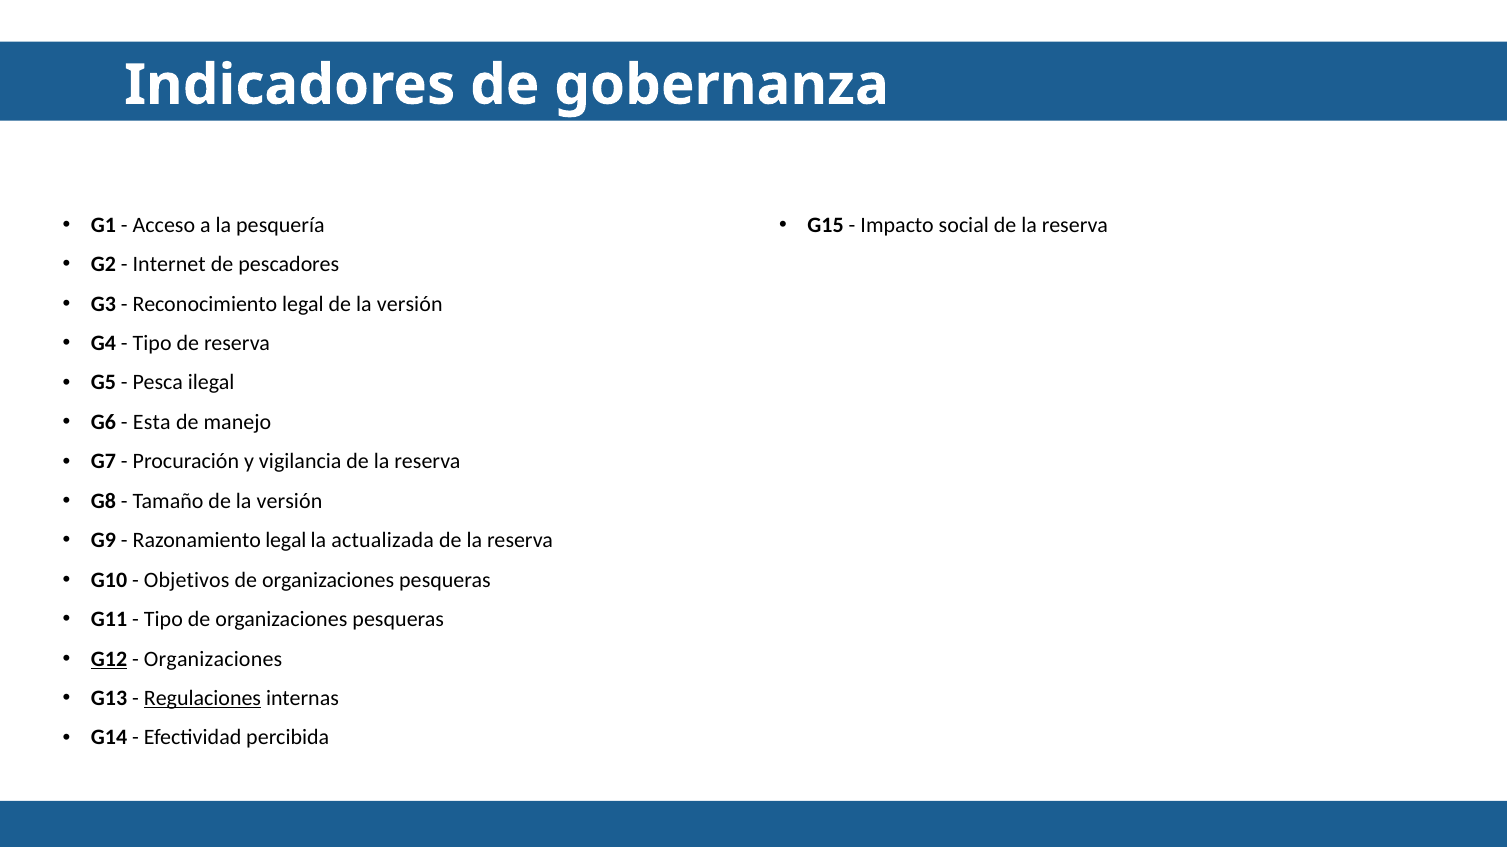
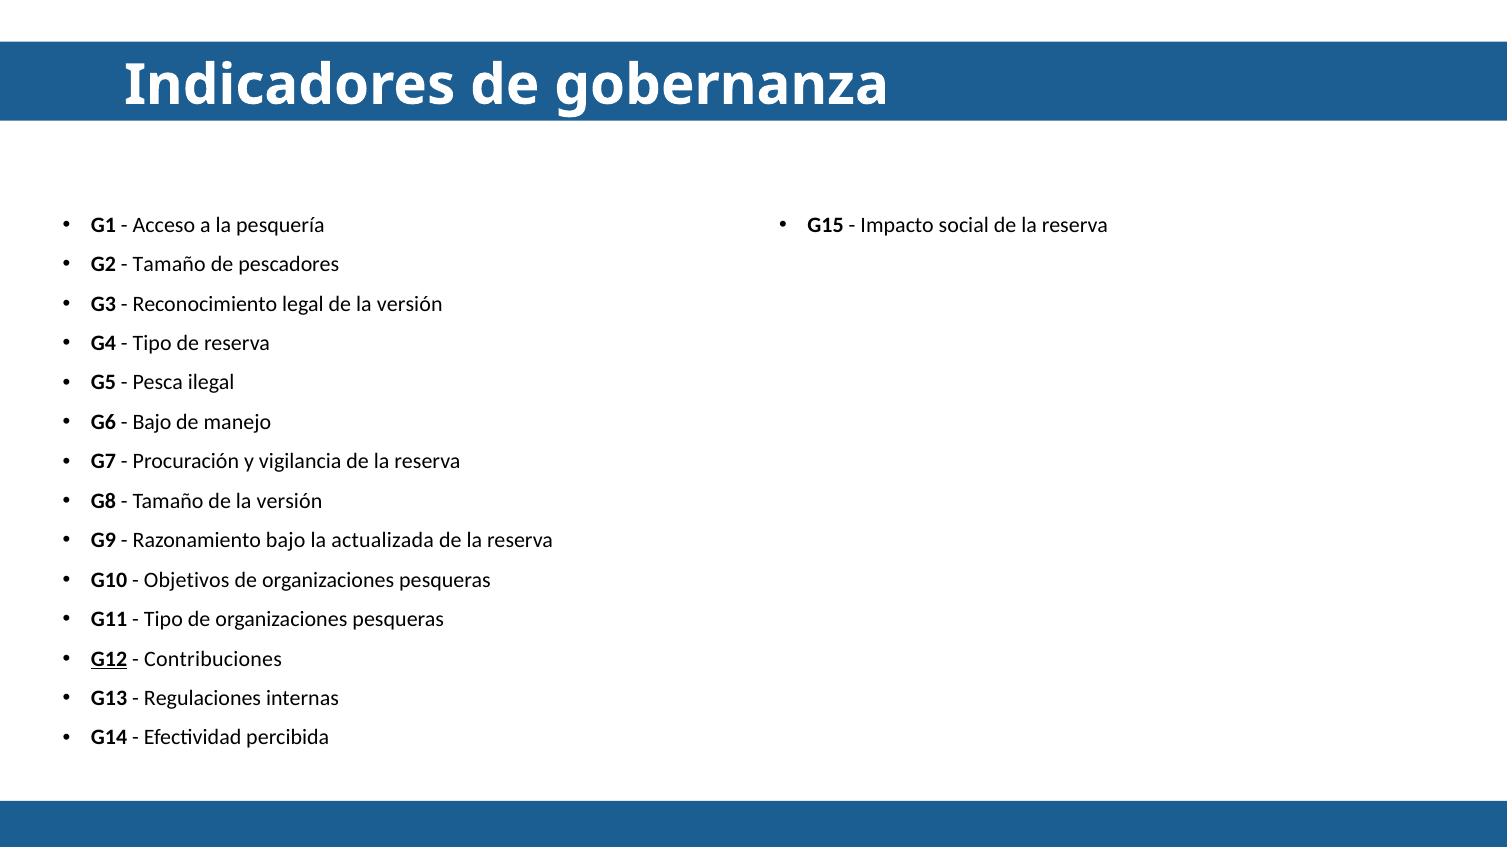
Internet: Internet -> Tamaño (169, 265)
Esta: Esta -> Bajo (152, 423)
Razonamiento legal: legal -> bajo (286, 541)
Organizaciones: Organizaciones -> Contribuciones (213, 659)
Regulaciones underline: present -> none (202, 699)
